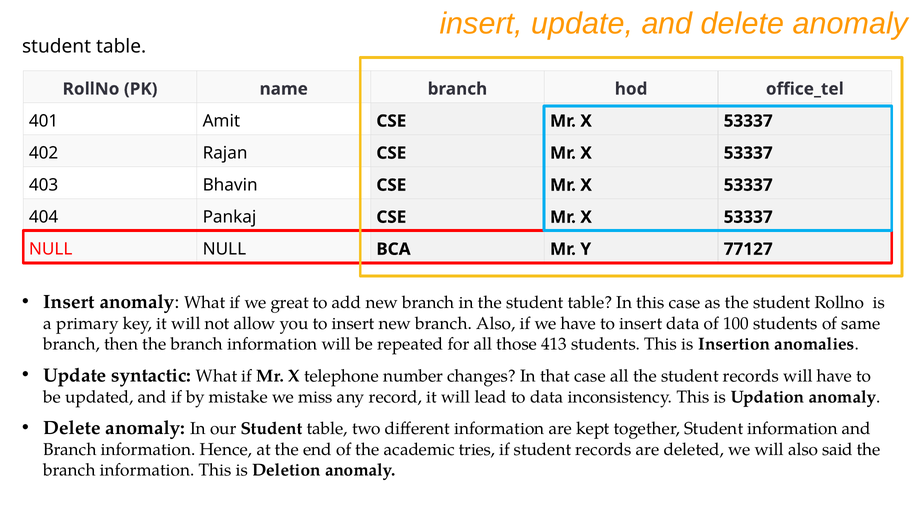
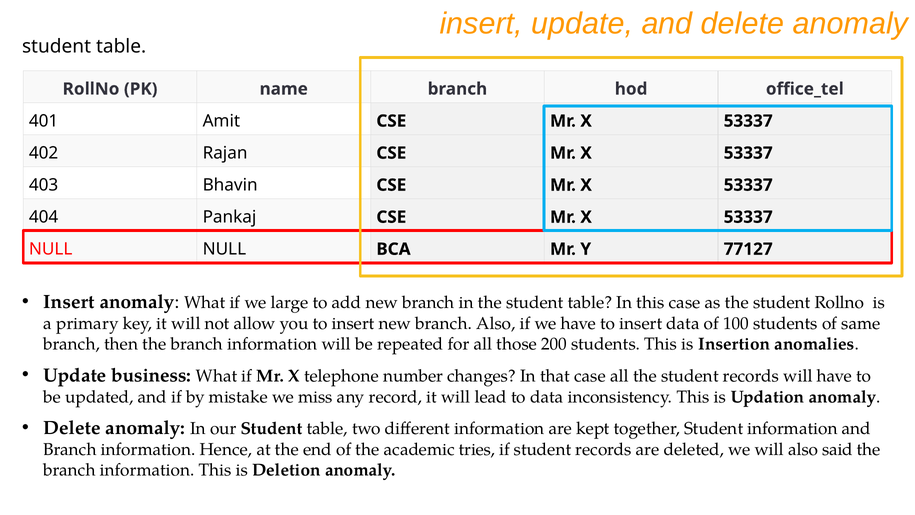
great: great -> large (290, 302)
413: 413 -> 200 (554, 344)
syntactic: syntactic -> business (151, 375)
